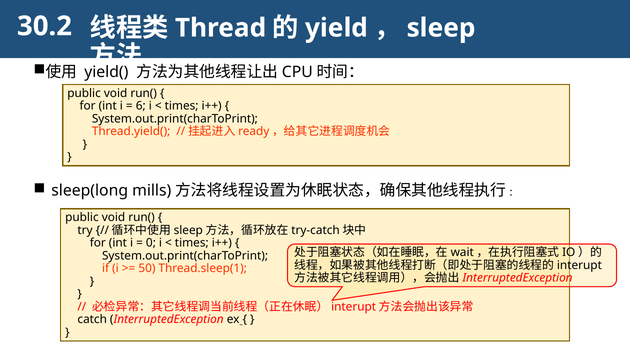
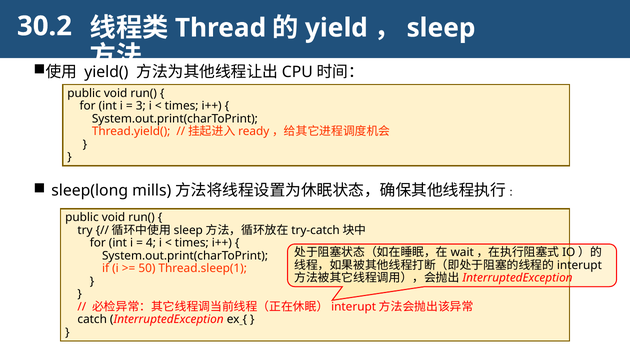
6: 6 -> 3 (141, 106)
0: 0 -> 4 (151, 243)
